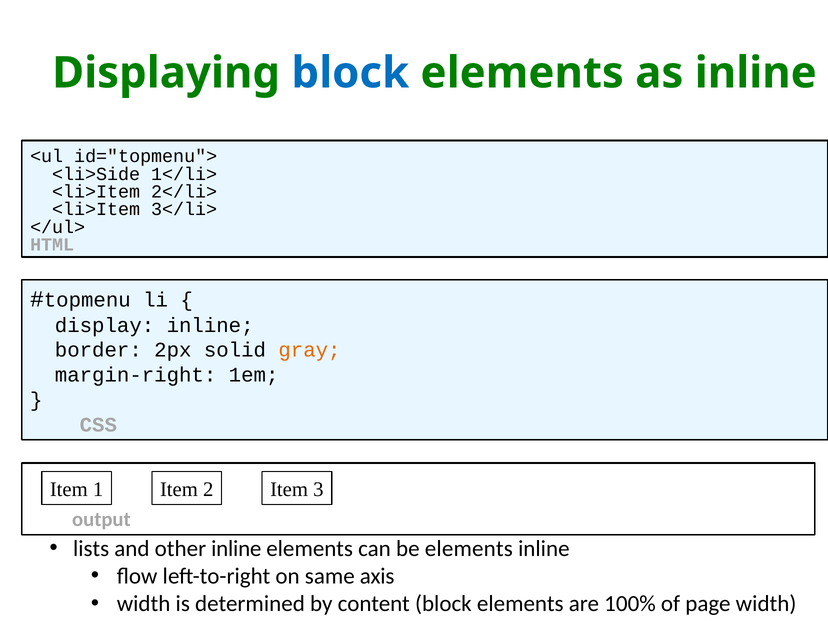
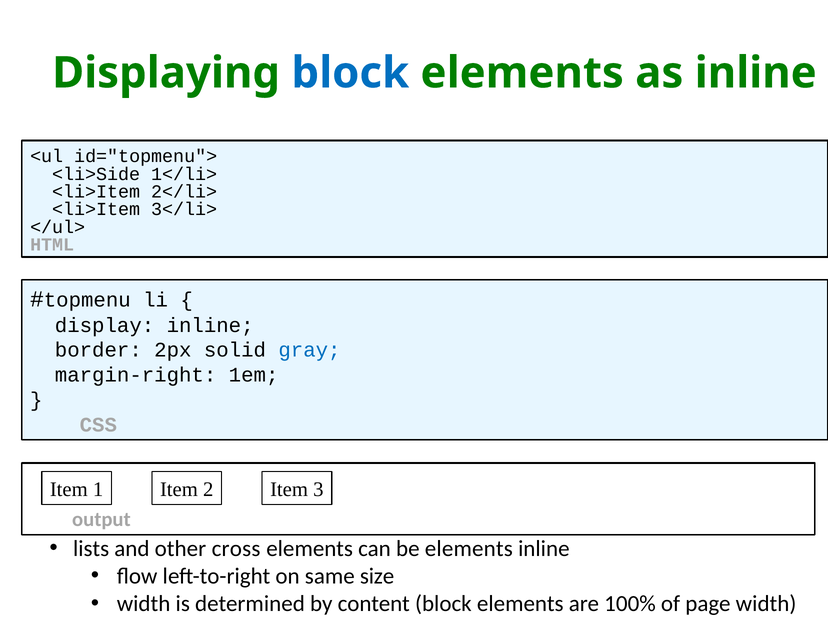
gray colour: orange -> blue (309, 350)
other inline: inline -> cross (236, 549)
axis: axis -> size (377, 576)
